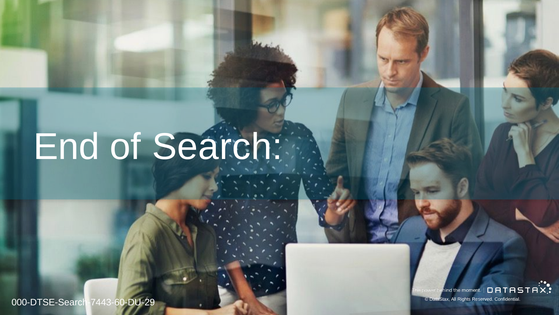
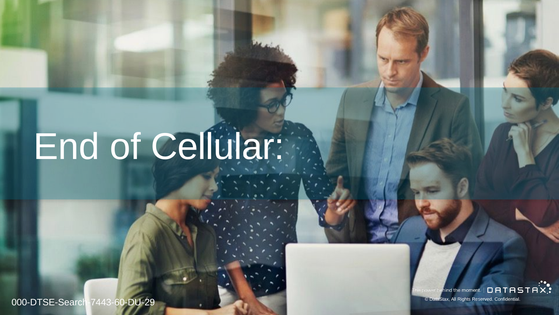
Search: Search -> Cellular (218, 147)
